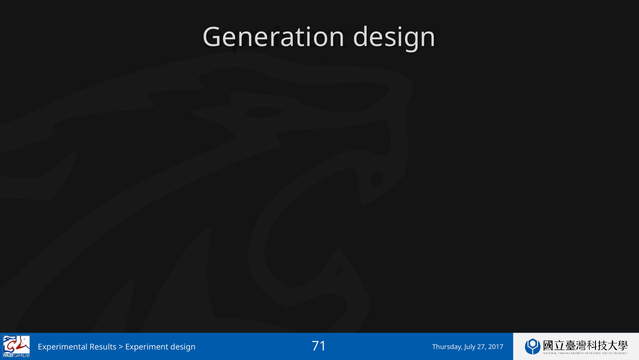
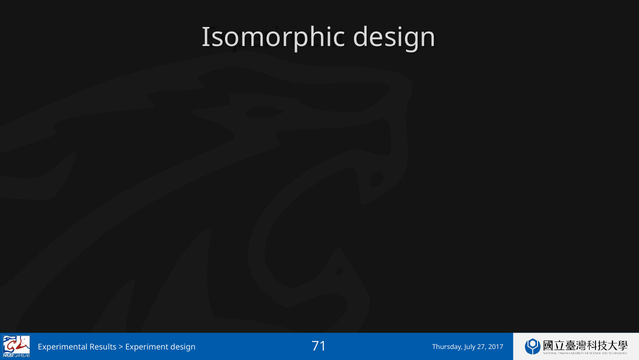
Generation: Generation -> Isomorphic (274, 37)
